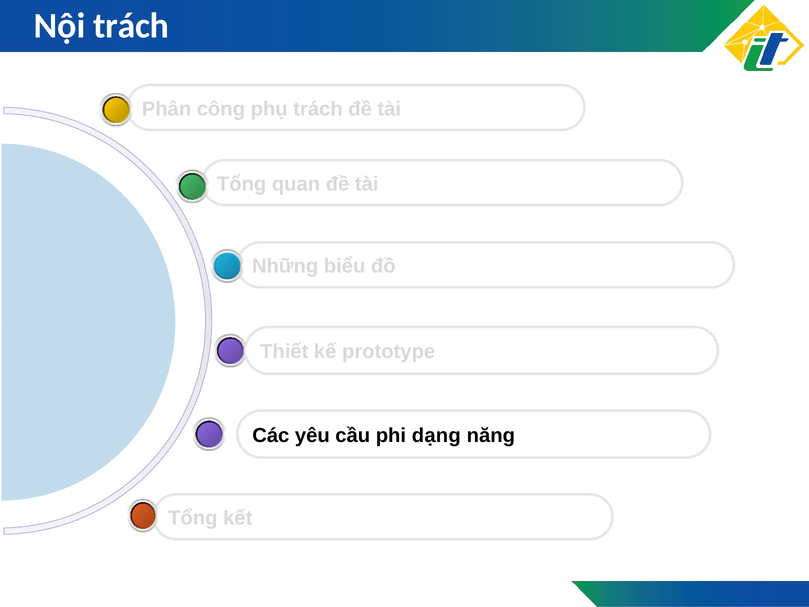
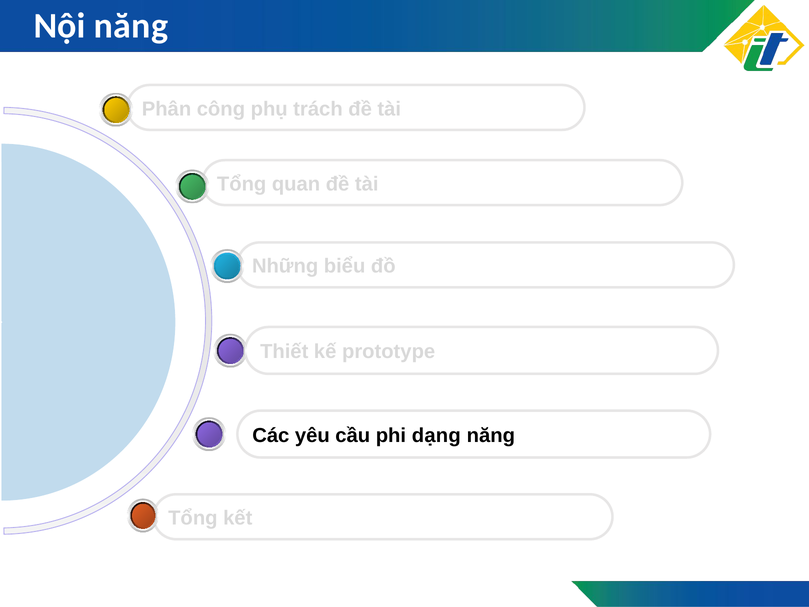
Nội trách: trách -> năng (131, 26)
